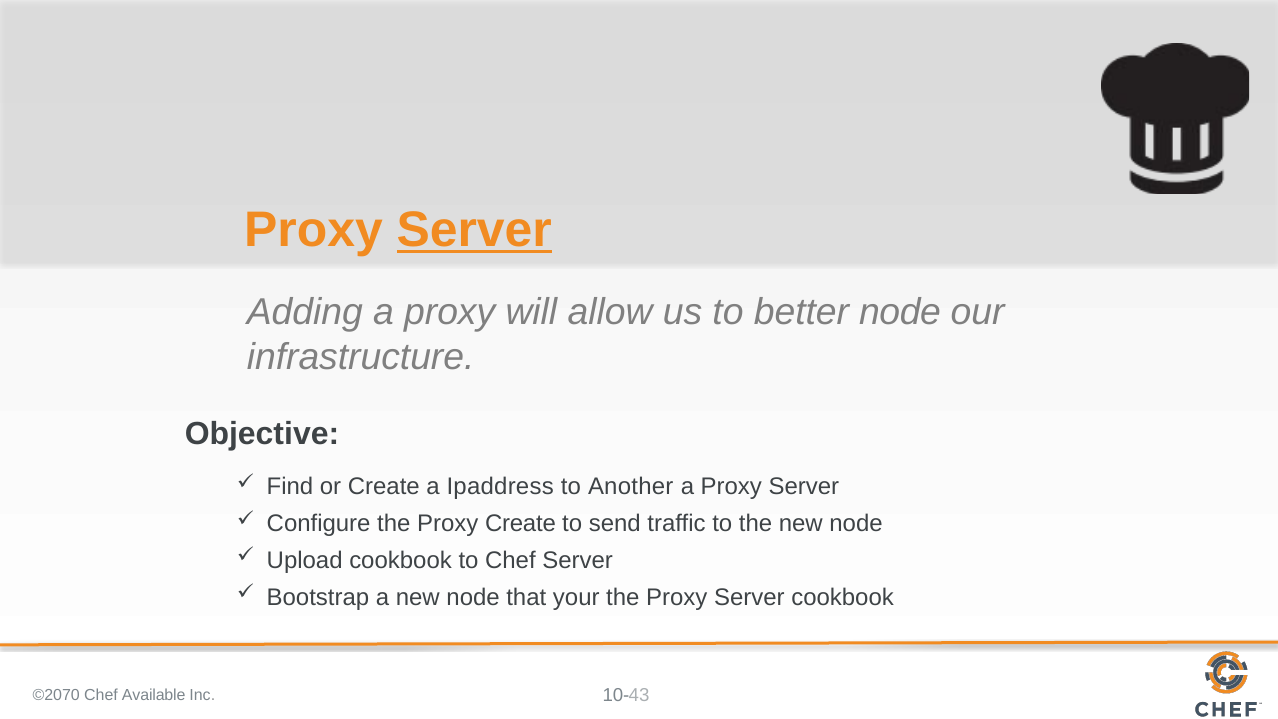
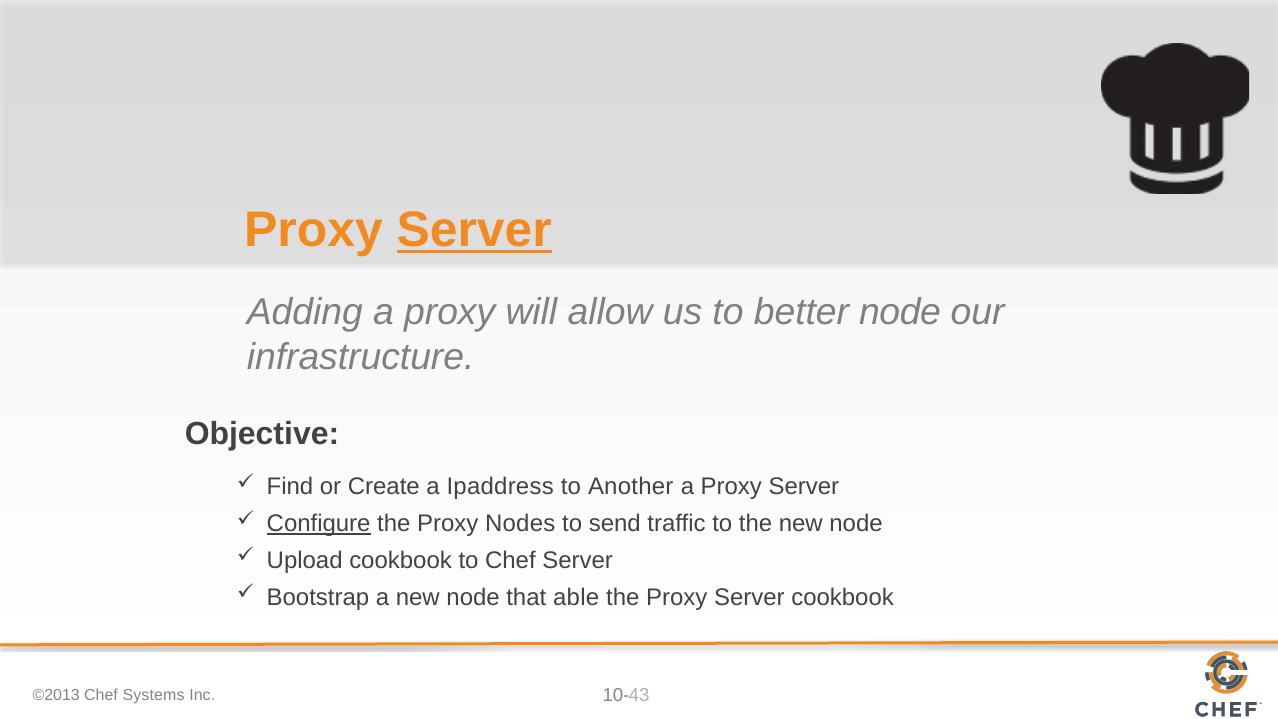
Configure underline: none -> present (319, 524)
Proxy Create: Create -> Nodes (520, 524)
your: your -> able (576, 597)
©2070: ©2070 -> ©2013 (56, 696)
Available: Available -> Systems (154, 696)
